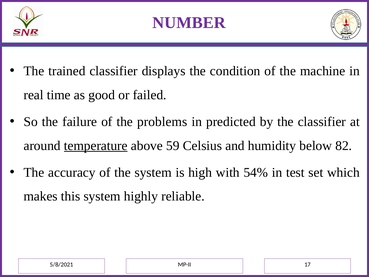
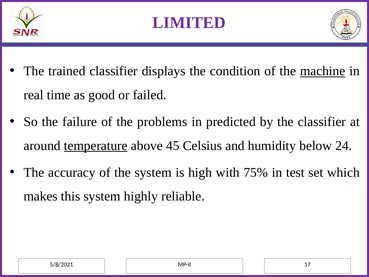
NUMBER: NUMBER -> LIMITED (189, 23)
machine underline: none -> present (323, 71)
59: 59 -> 45 (173, 146)
82: 82 -> 24 (344, 146)
54%: 54% -> 75% (256, 172)
